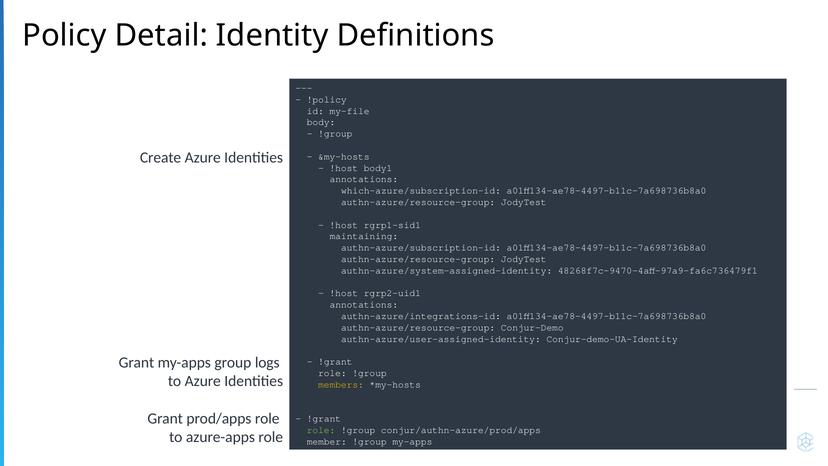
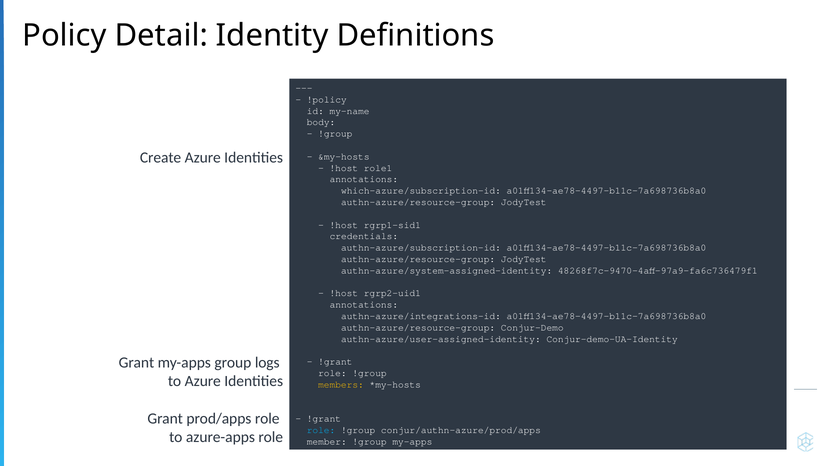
my-file: my-file -> my-name (350, 111)
body1: body1 -> role1 (378, 168)
maintaining: maintaining -> credentials (364, 236)
role colour: light green -> light blue (321, 430)
